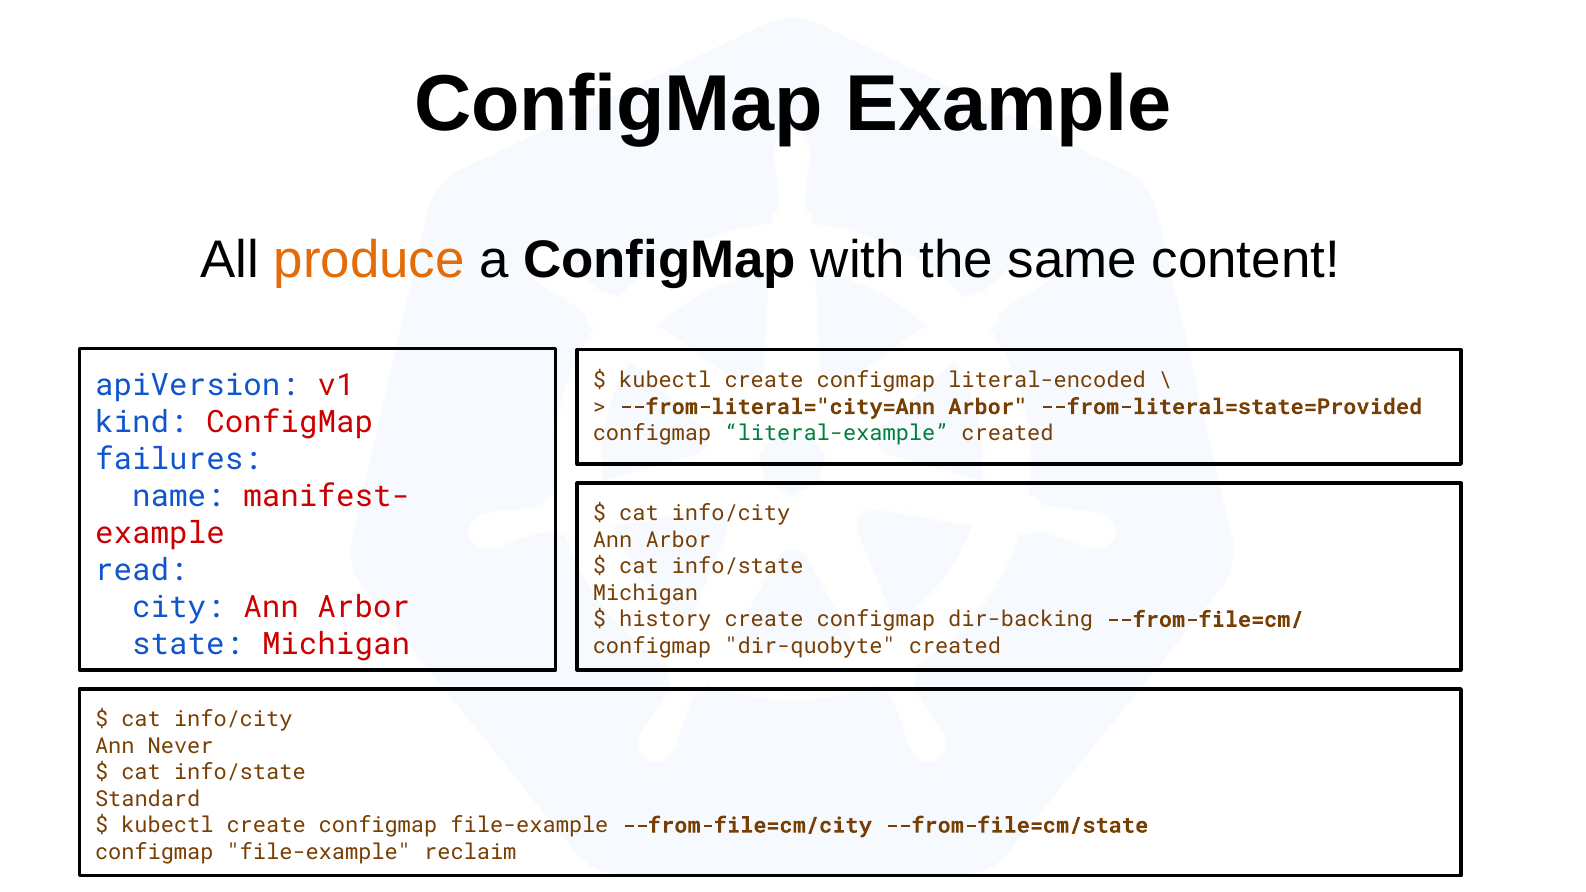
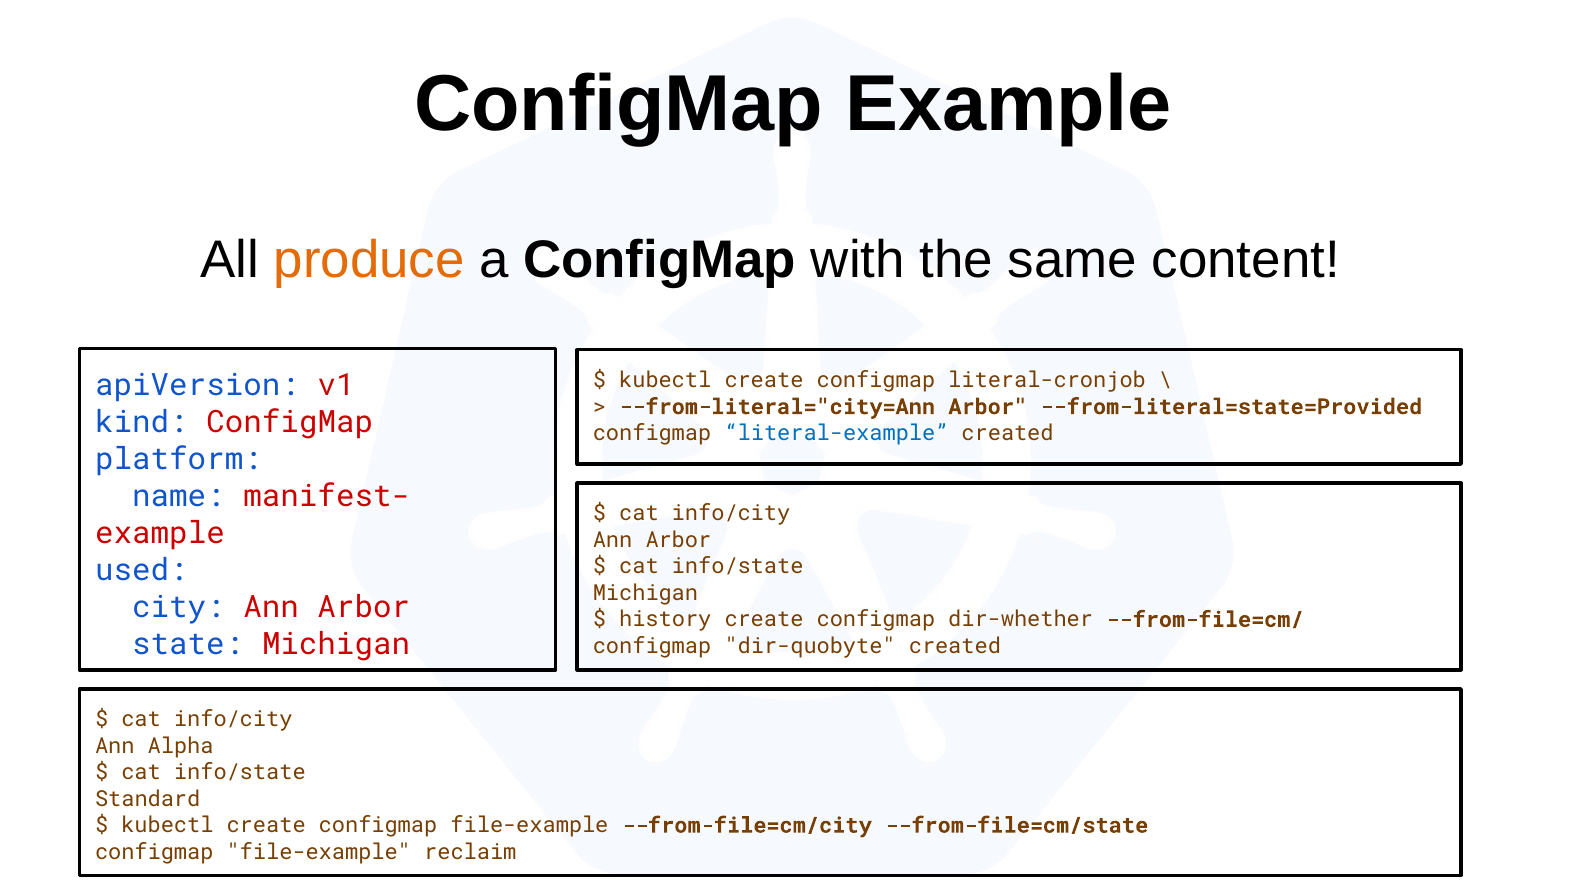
literal-encoded: literal-encoded -> literal-cronjob (1047, 380)
literal-example colour: green -> blue (837, 433)
failures: failures -> platform (178, 459)
read: read -> used (141, 570)
dir-backing: dir-backing -> dir-whether (1021, 620)
Never: Never -> Alpha (181, 746)
